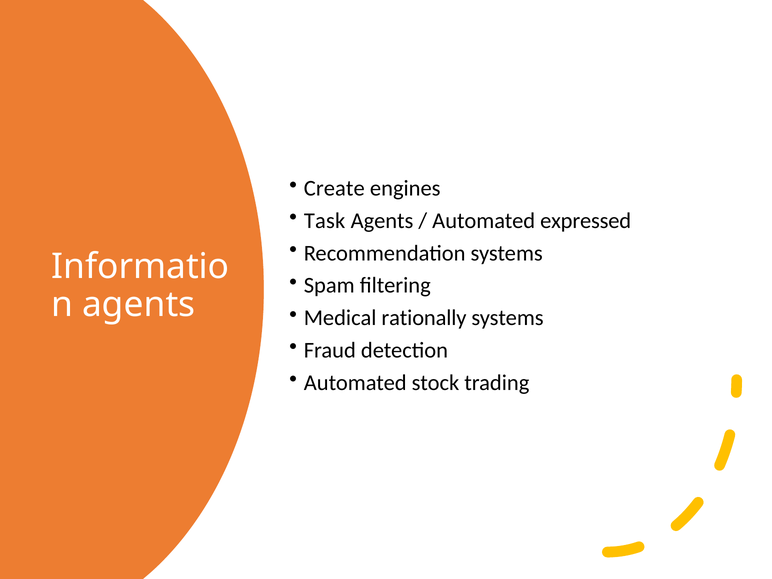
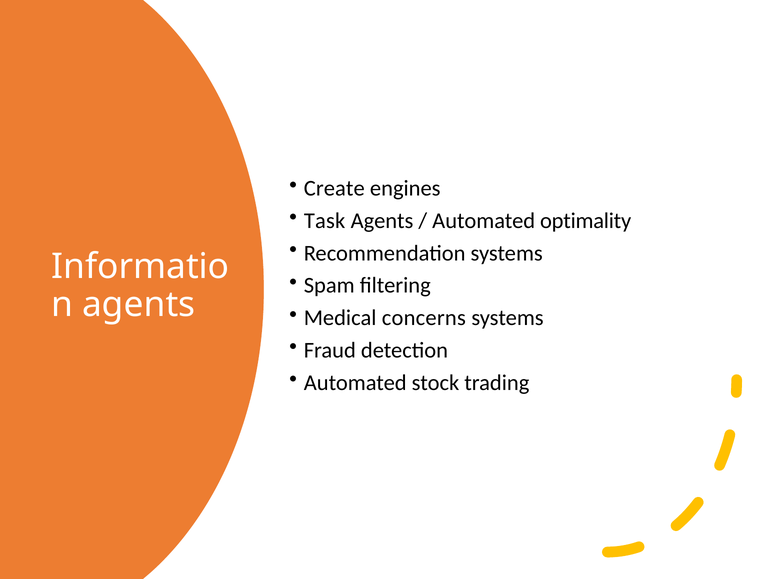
expressed: expressed -> optimality (586, 221)
rationally: rationally -> concerns (424, 318)
